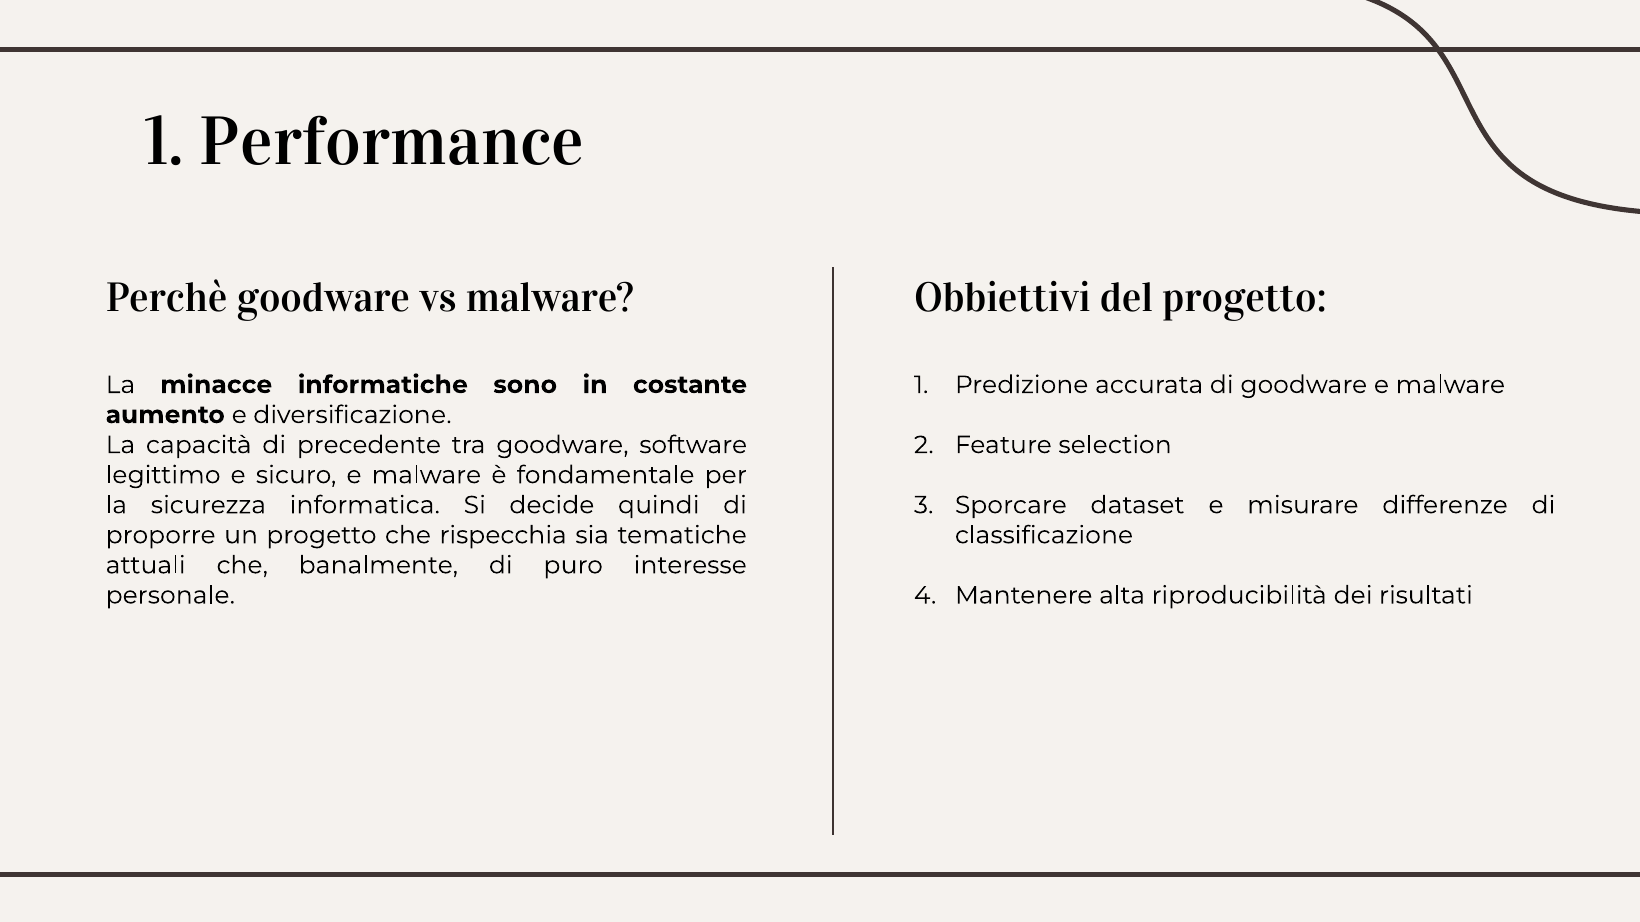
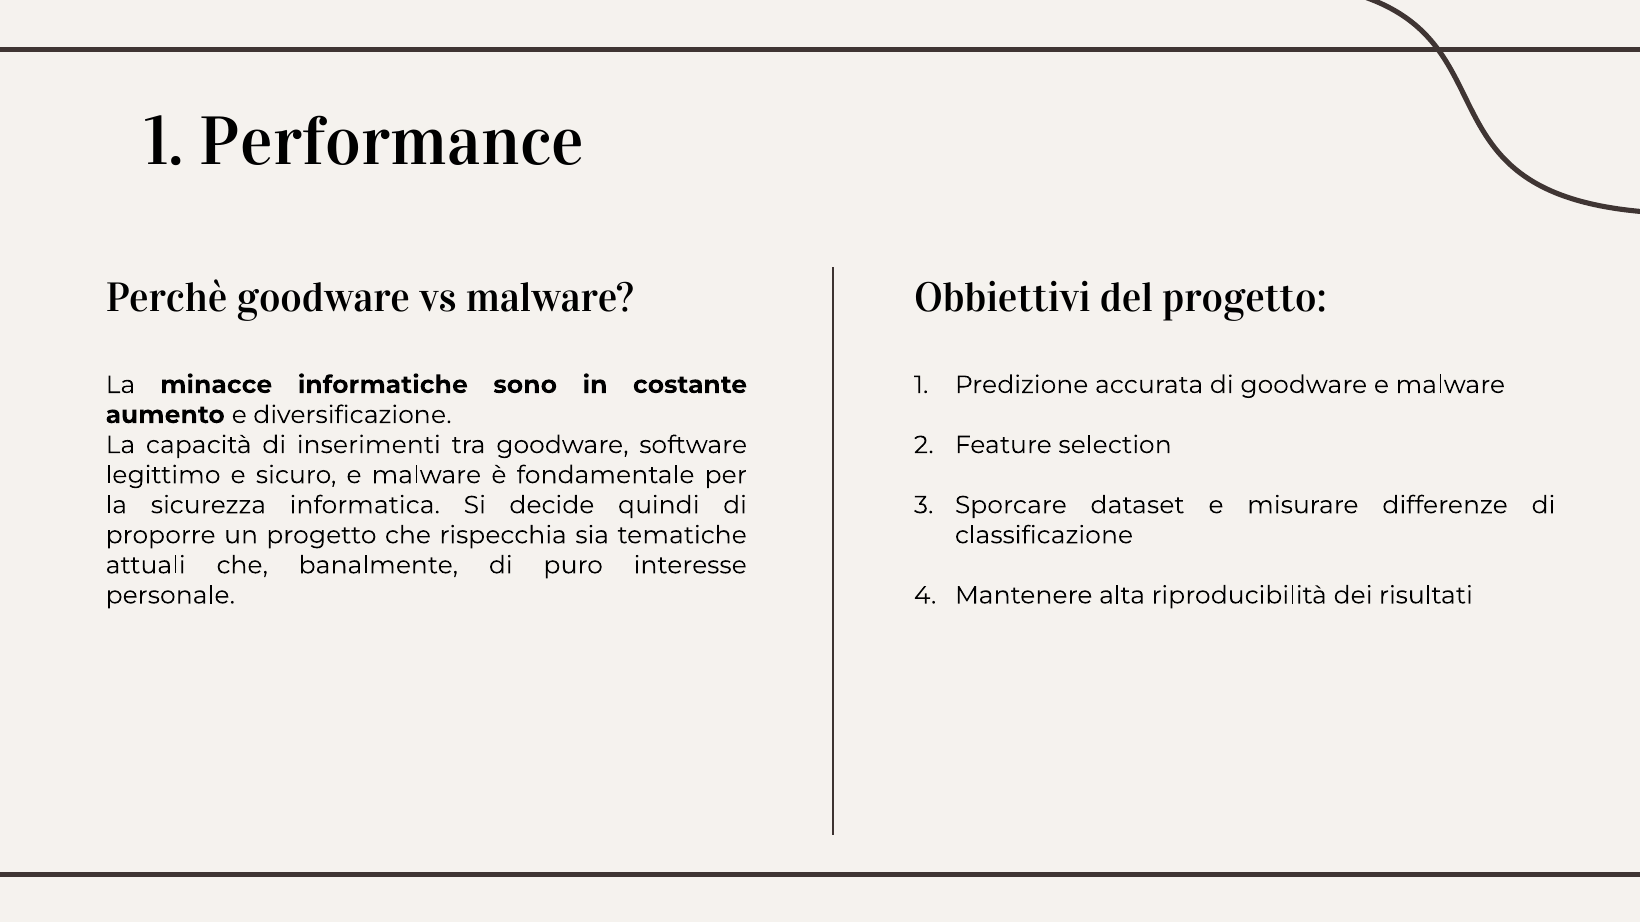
precedente: precedente -> inserimenti (369, 445)
